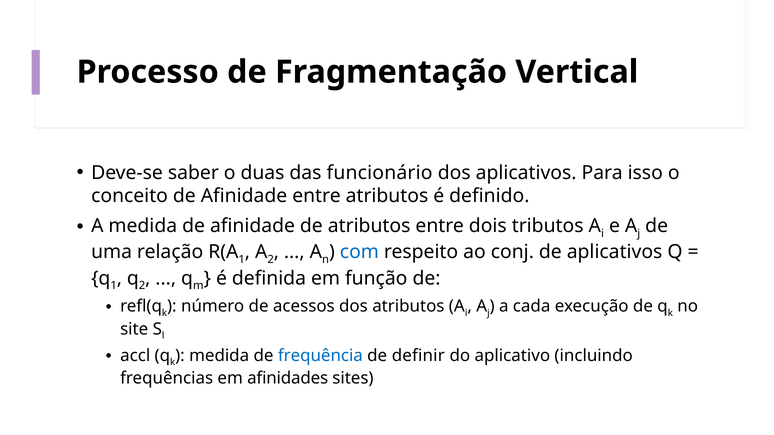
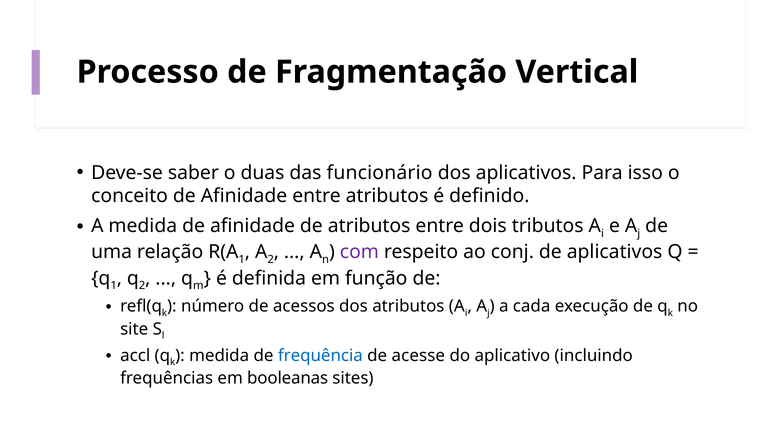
com colour: blue -> purple (359, 252)
definir: definir -> acesse (418, 356)
afinidades: afinidades -> booleanas (288, 379)
